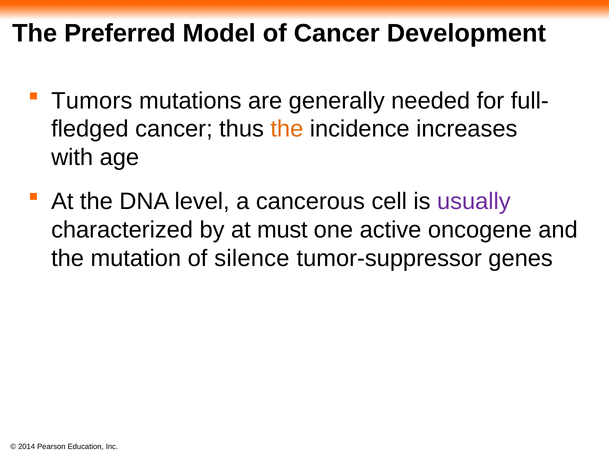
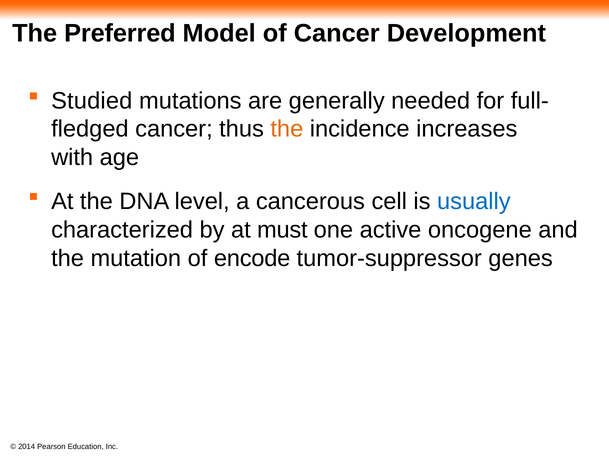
Tumors: Tumors -> Studied (92, 101)
usually colour: purple -> blue (474, 201)
silence: silence -> encode (252, 258)
